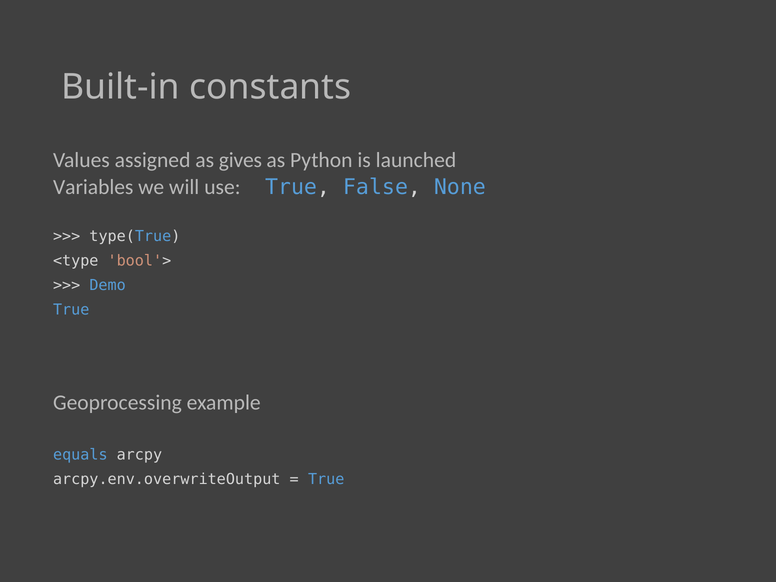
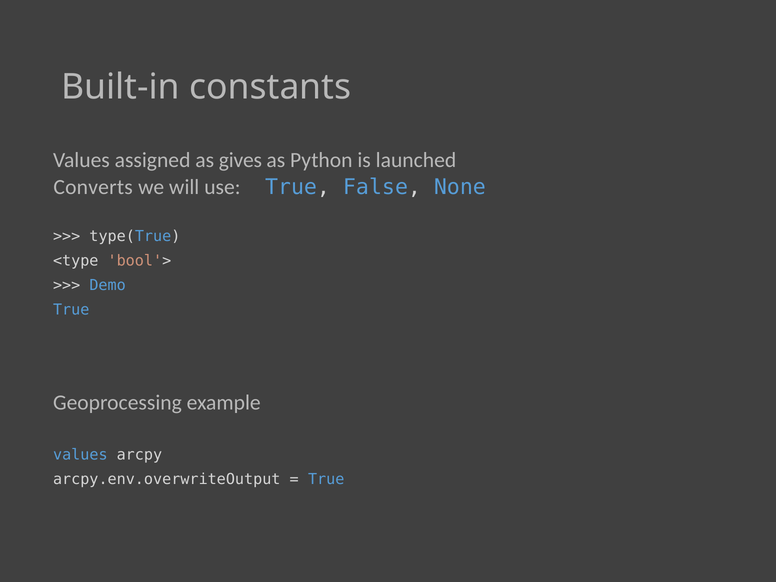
Variables: Variables -> Converts (93, 187)
equals: equals -> values (80, 455)
